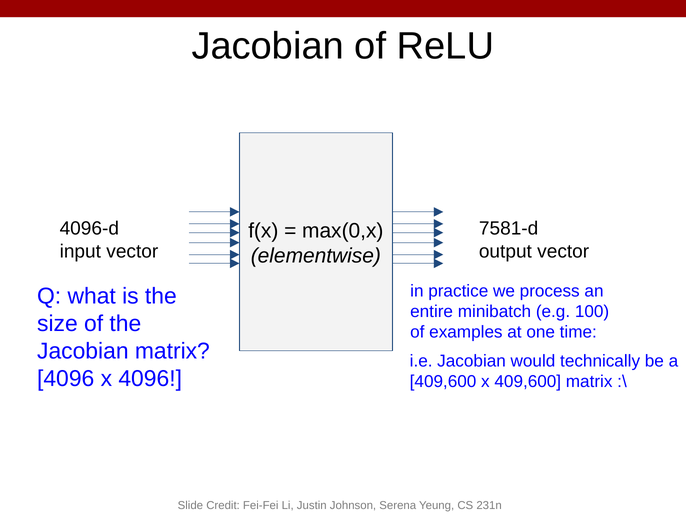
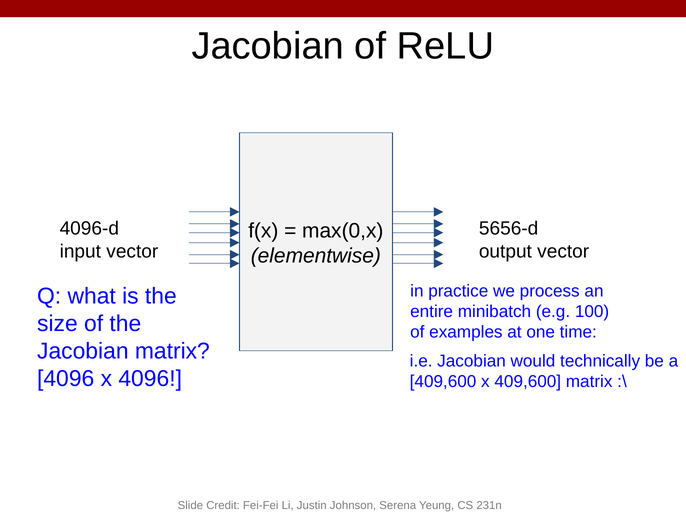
7581-d: 7581-d -> 5656-d (509, 228)
